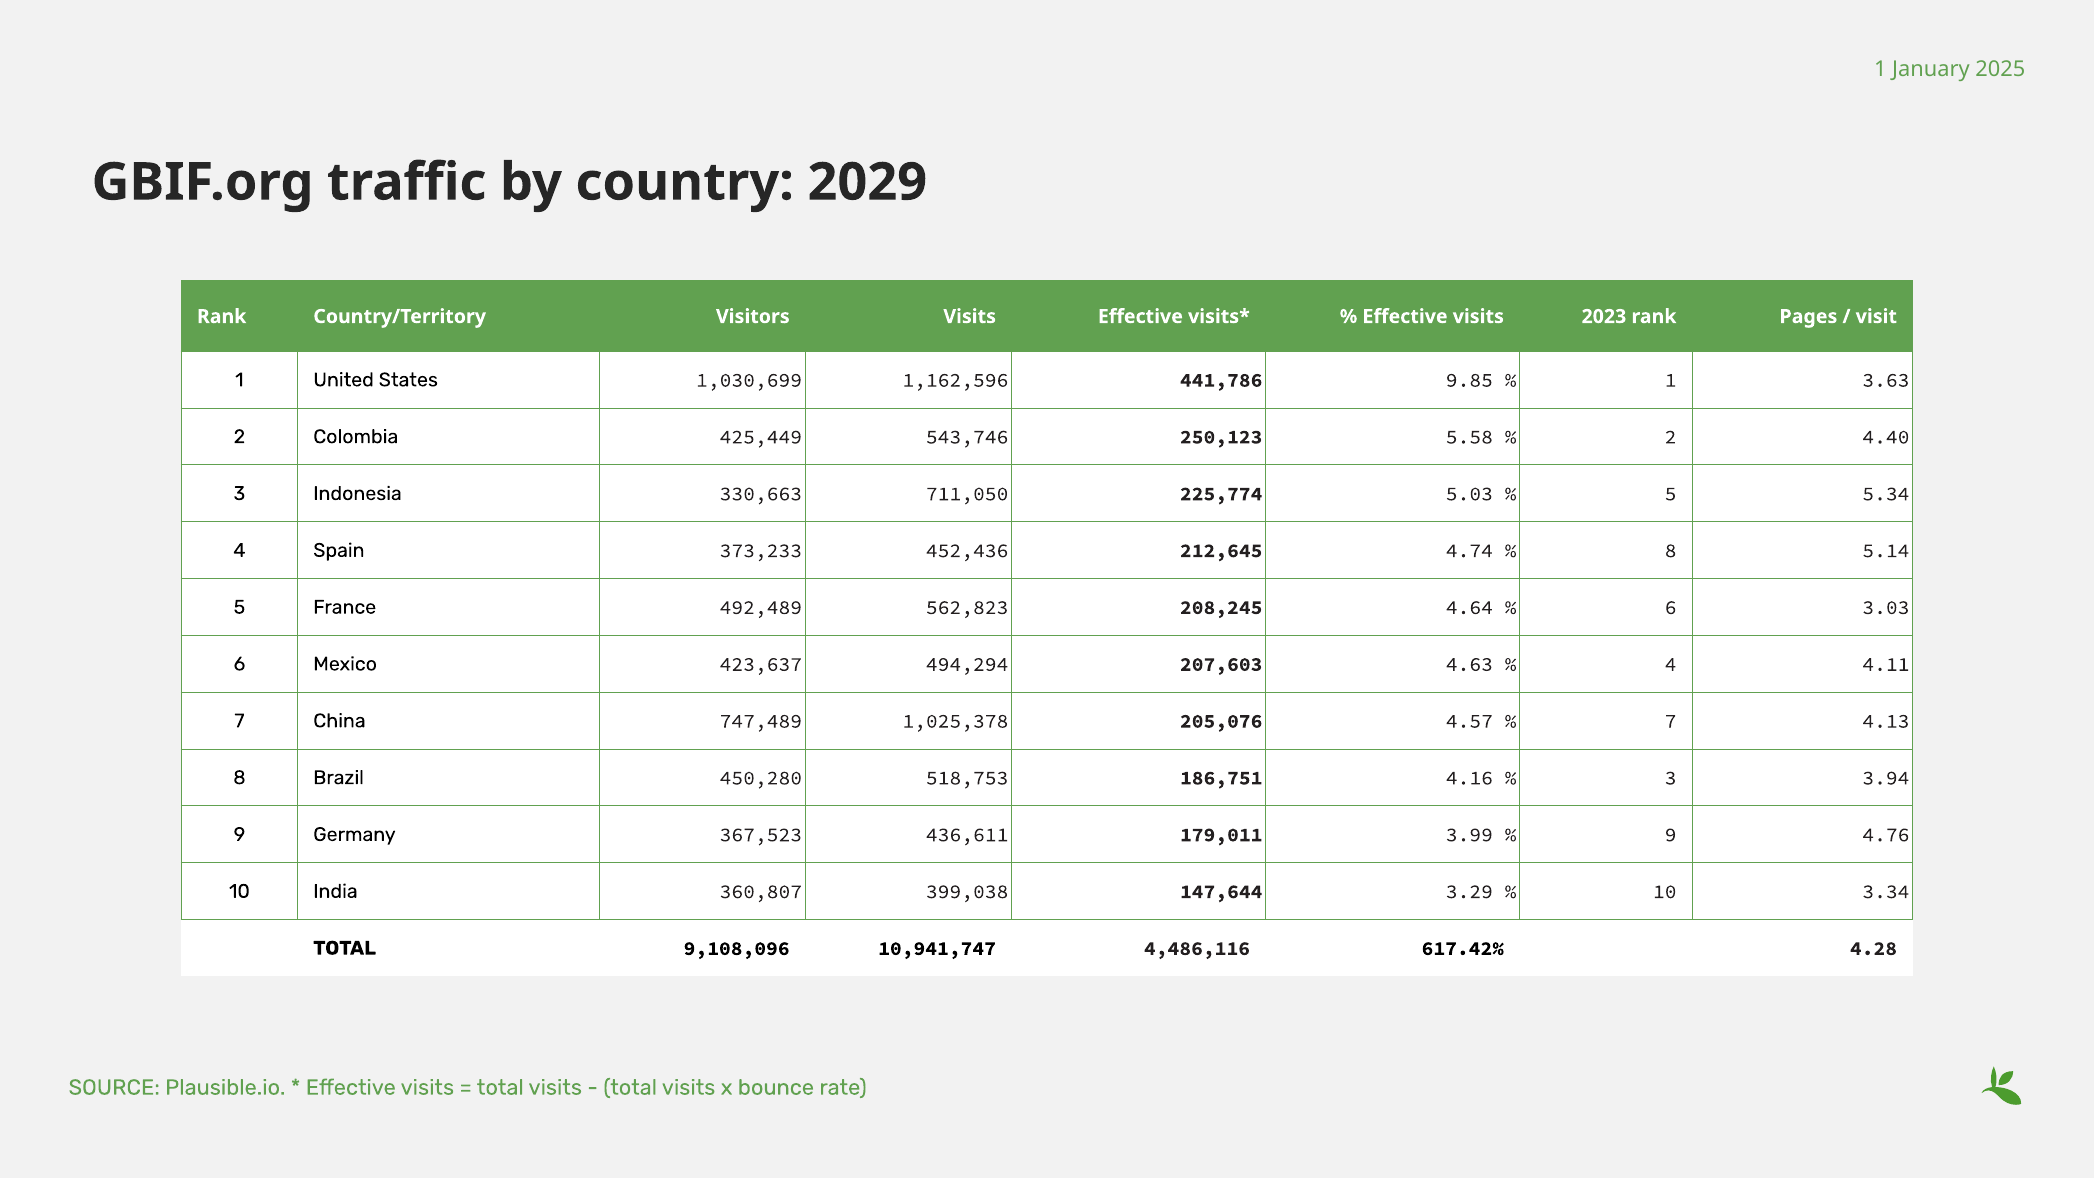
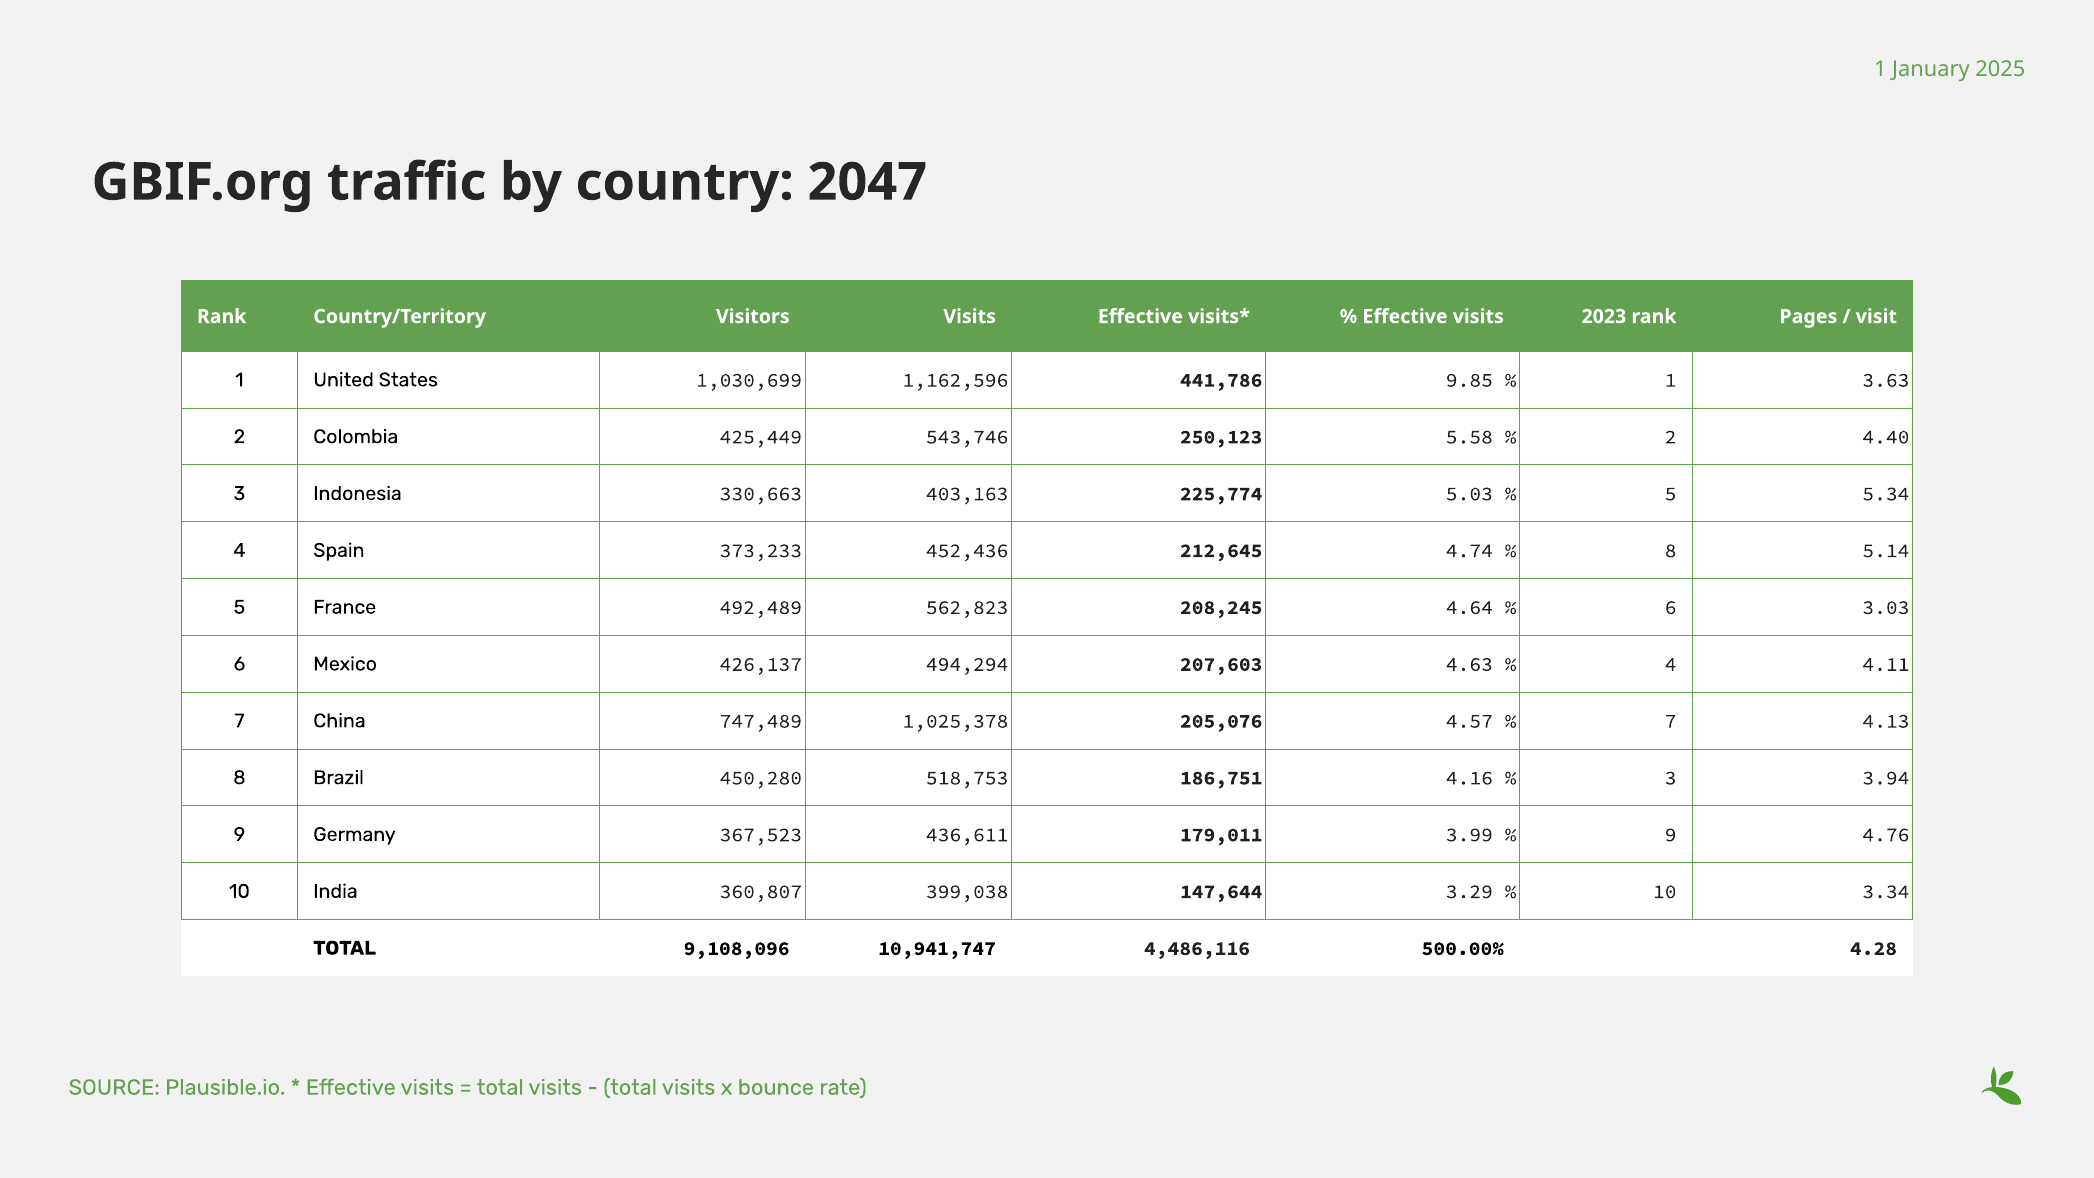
2029: 2029 -> 2047 (867, 182)
711,050: 711,050 -> 403,163 (967, 494)
423,637: 423,637 -> 426,137 (761, 664)
617.42%: 617.42% -> 500.00% (1463, 948)
